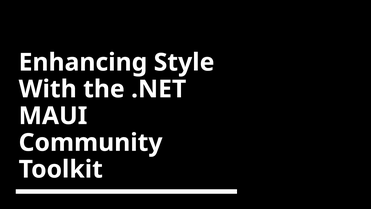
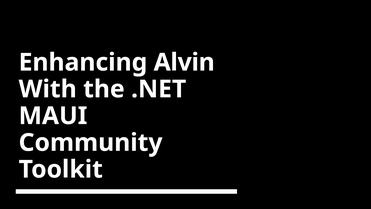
Style: Style -> Alvin (184, 62)
